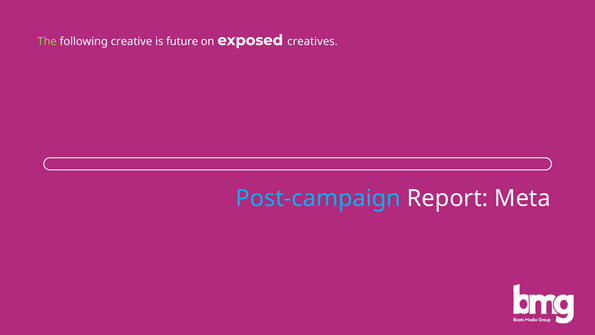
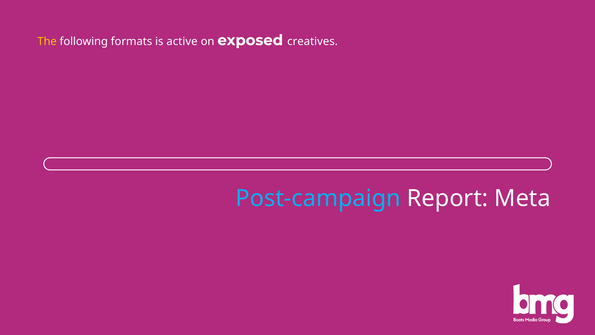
The colour: light green -> yellow (47, 41)
creative: creative -> formats (131, 41)
future: future -> active (182, 41)
